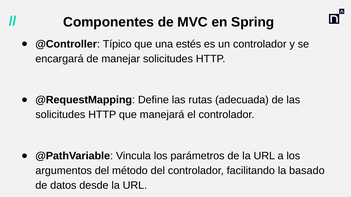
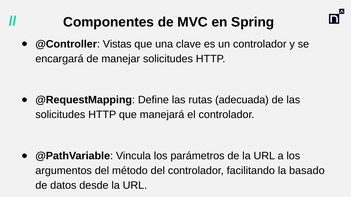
Típico: Típico -> Vistas (117, 44)
estés: estés -> clave (188, 44)
